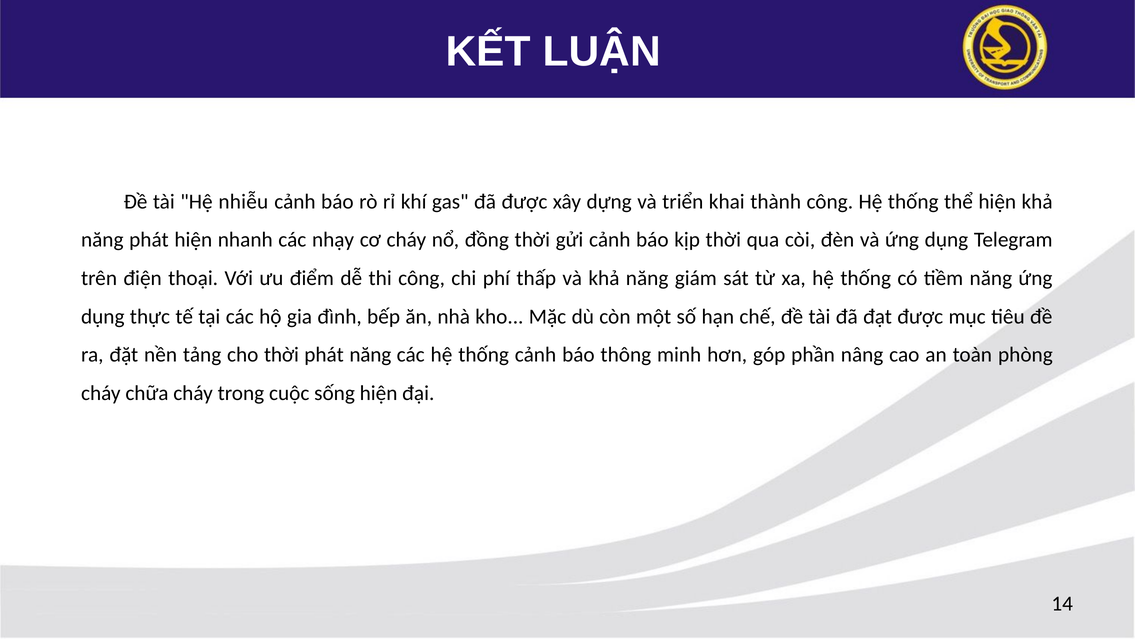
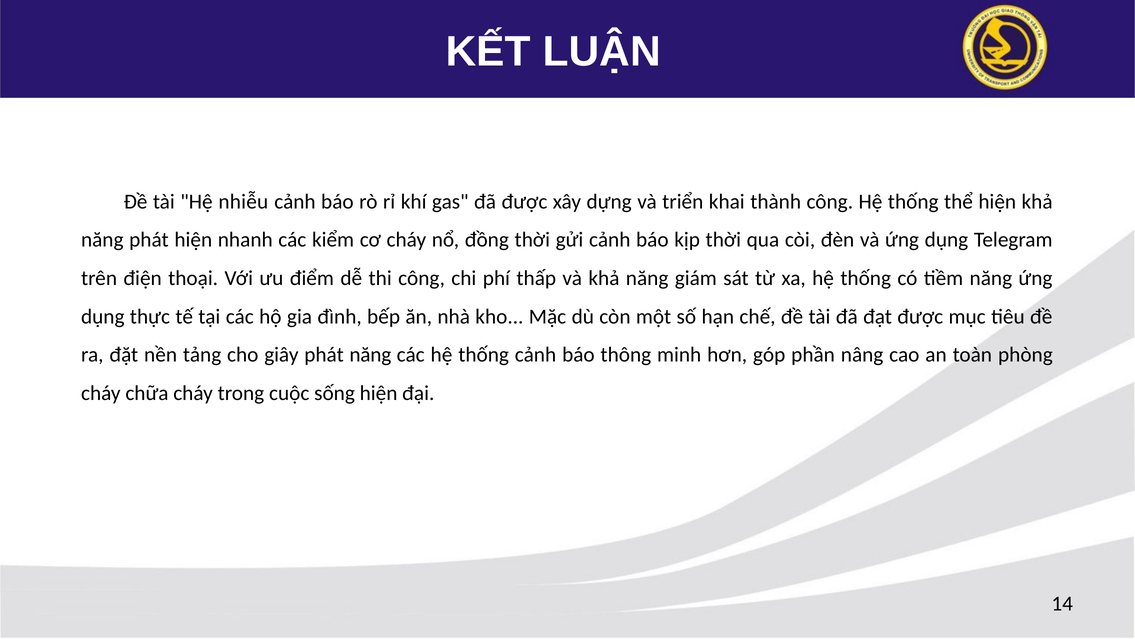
nhạy: nhạy -> kiểm (333, 240)
cho thời: thời -> giây (281, 355)
